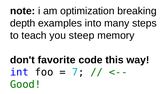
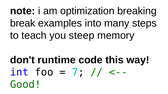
depth: depth -> break (23, 23)
favorite: favorite -> runtime (57, 60)
